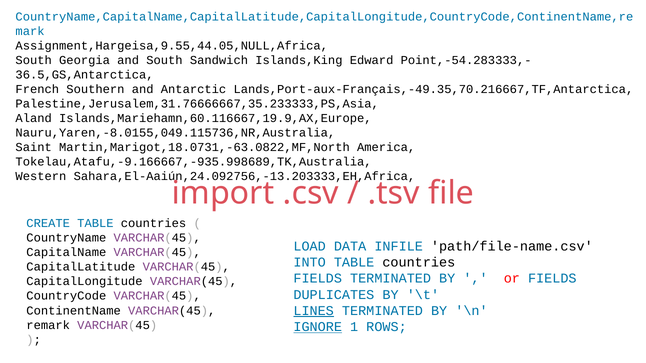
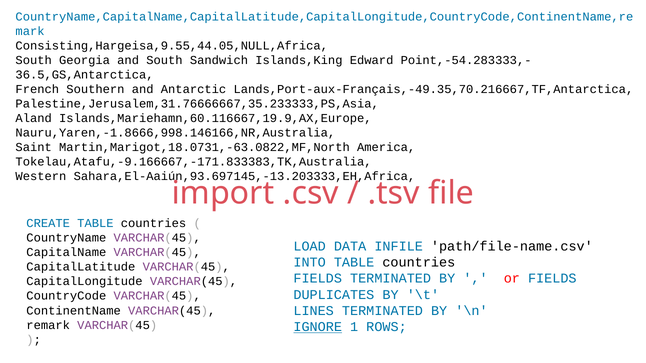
Assignment,Hargeisa,9.55,44.05,NULL,Africa: Assignment,Hargeisa,9.55,44.05,NULL,Africa -> Consisting,Hargeisa,9.55,44.05,NULL,Africa (172, 46)
Nauru,Yaren,-8.0155,049.115736,NR,Australia: Nauru,Yaren,-8.0155,049.115736,NR,Australia -> Nauru,Yaren,-1.8666,998.146166,NR,Australia (175, 133)
Tokelau,Atafu,-9.166667,-935.998689,TK,Australia: Tokelau,Atafu,-9.166667,-935.998689,TK,Australia -> Tokelau,Atafu,-9.166667,-171.833383,TK,Australia (194, 162)
Sahara,El-Aaiún,24.092756,-13.203333,EH,Africa: Sahara,El-Aaiún,24.092756,-13.203333,EH,Africa -> Sahara,El-Aaiún,93.697145,-13.203333,EH,Africa (244, 177)
LINES underline: present -> none (314, 311)
